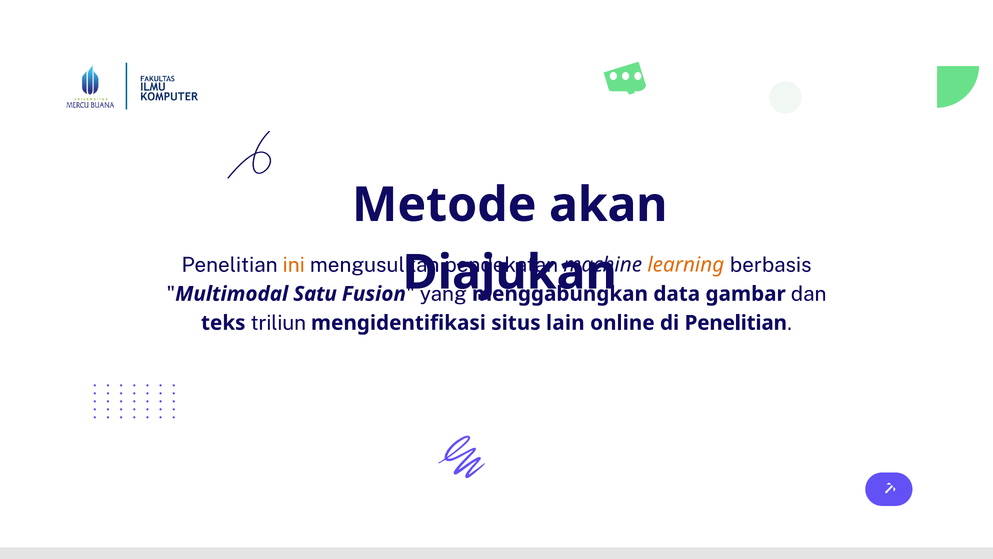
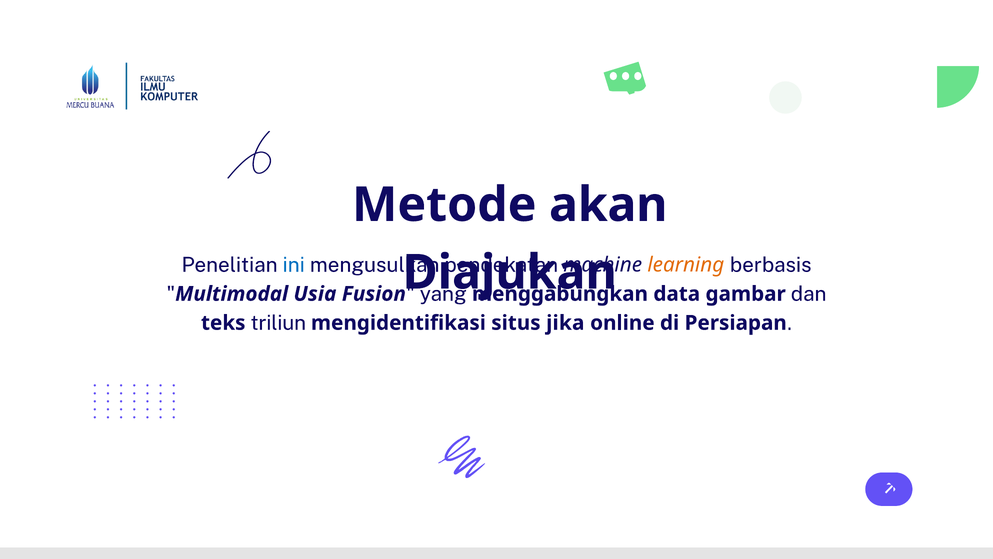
ini colour: orange -> blue (294, 265)
Satu: Satu -> Usia (315, 294)
lain: lain -> jika (565, 323)
di Penelitian: Penelitian -> Persiapan (736, 323)
